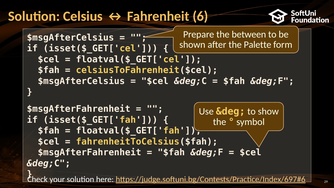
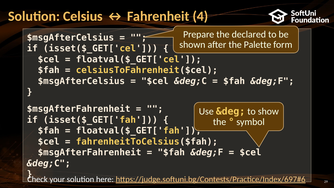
6: 6 -> 4 (200, 16)
between: between -> declared (249, 34)
